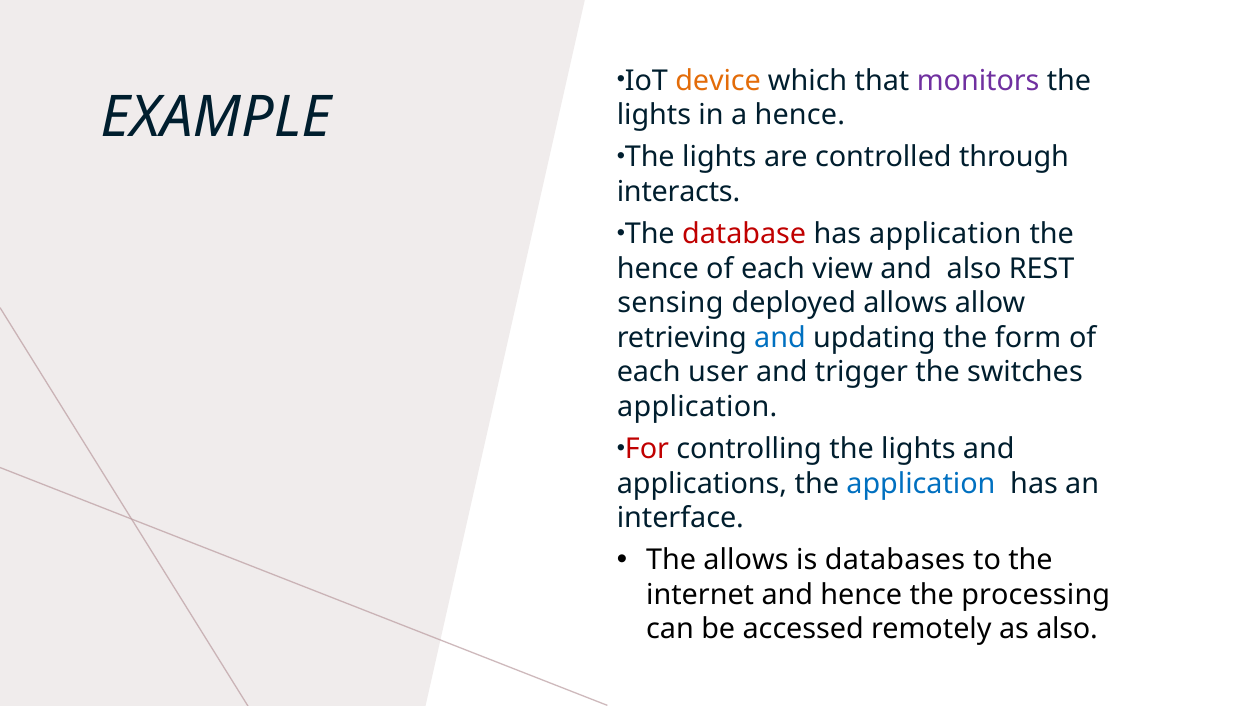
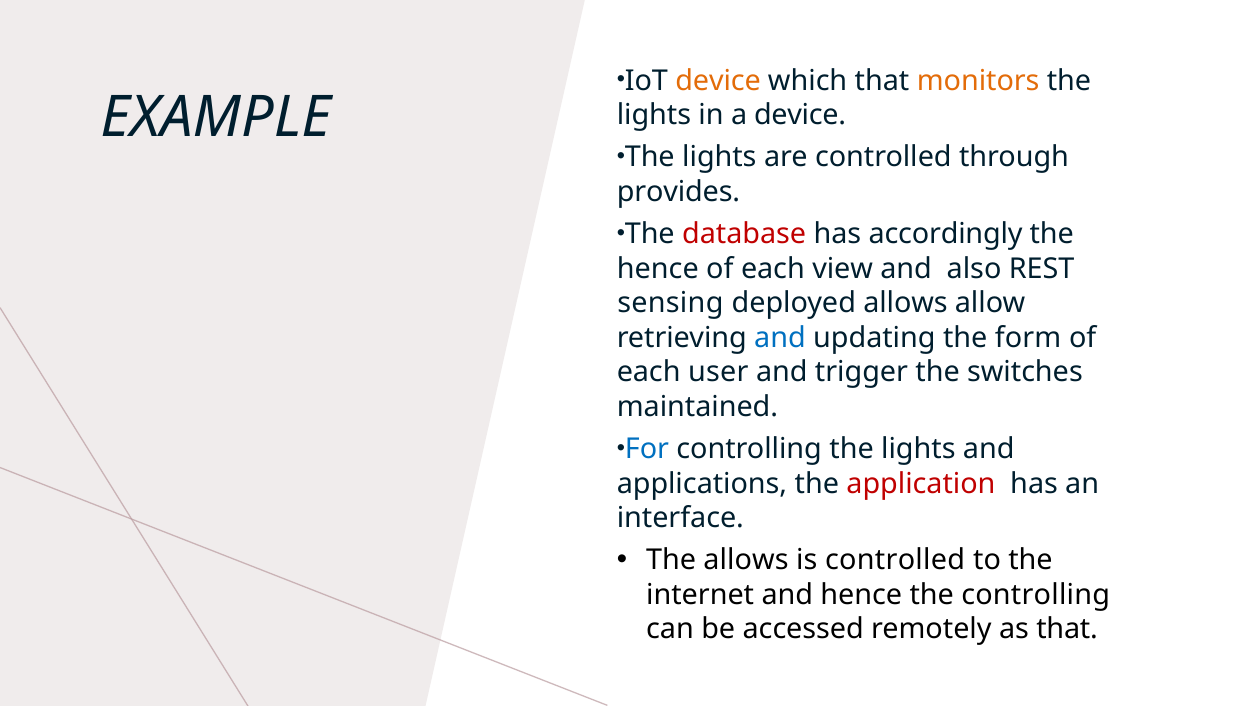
monitors colour: purple -> orange (978, 81)
a hence: hence -> device (800, 115)
interacts: interacts -> provides (678, 192)
has application: application -> accordingly (946, 234)
application: application -> maintained (697, 407)
For colour: red -> blue (647, 449)
application colour: blue -> red (921, 484)
is databases: databases -> controlled (895, 561)
the processing: processing -> controlling (1036, 595)
as also: also -> that (1067, 630)
